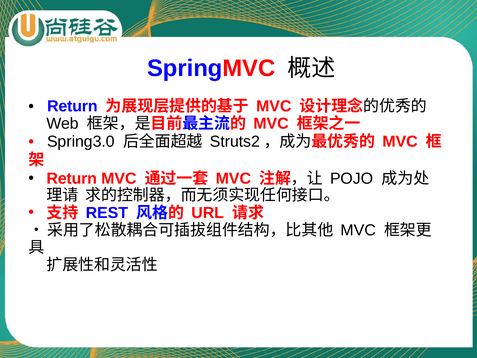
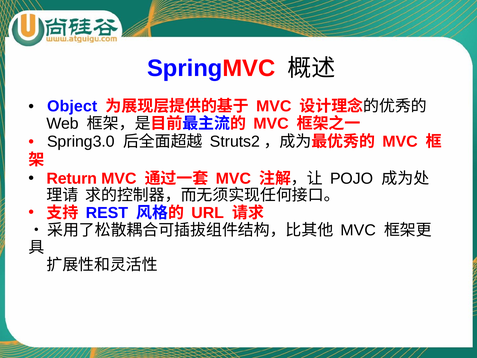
Return: Return -> Object (72, 106)
